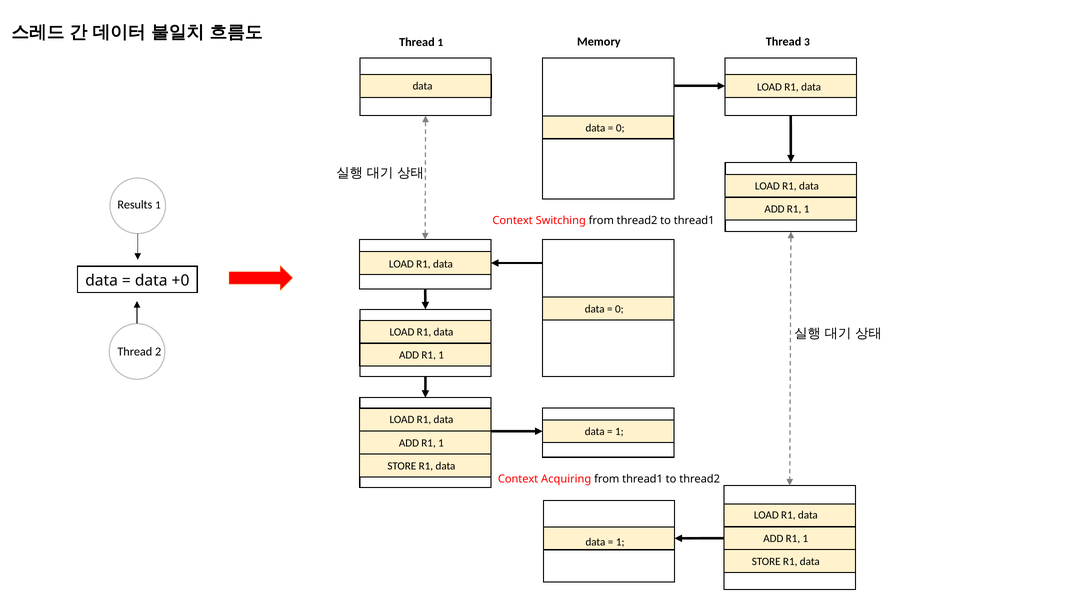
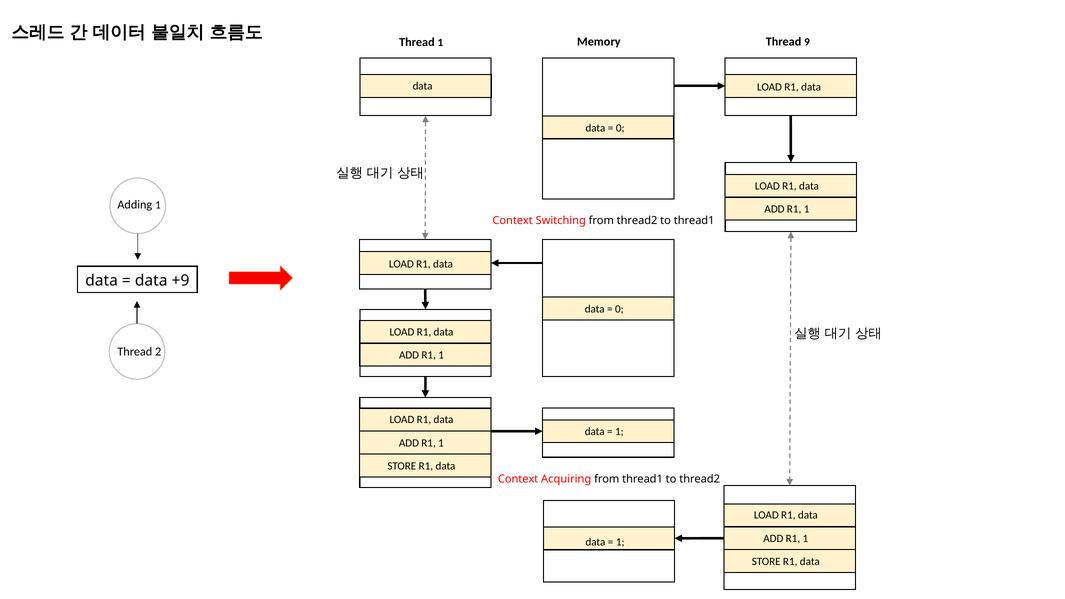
3: 3 -> 9 (807, 42)
Results: Results -> Adding (135, 205)
+0: +0 -> +9 (181, 281)
